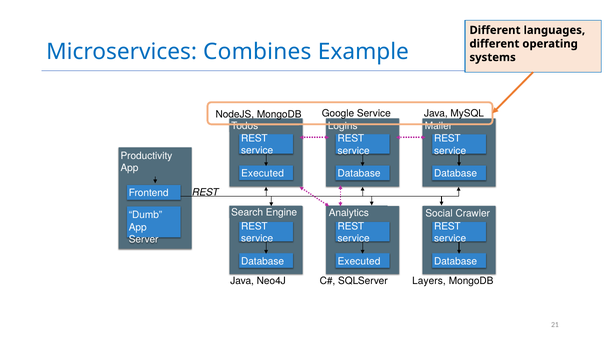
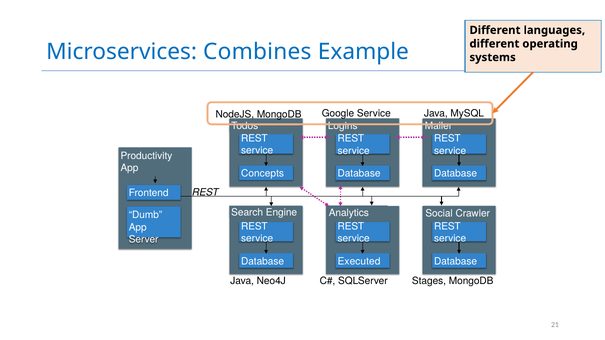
Executed: Executed -> Concepts (263, 174)
Layers: Layers -> Stages (429, 281)
